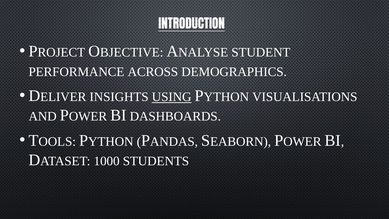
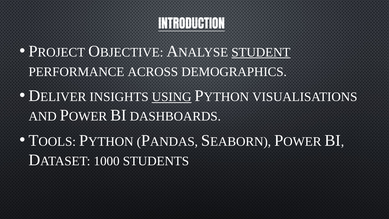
STUDENT underline: none -> present (261, 52)
